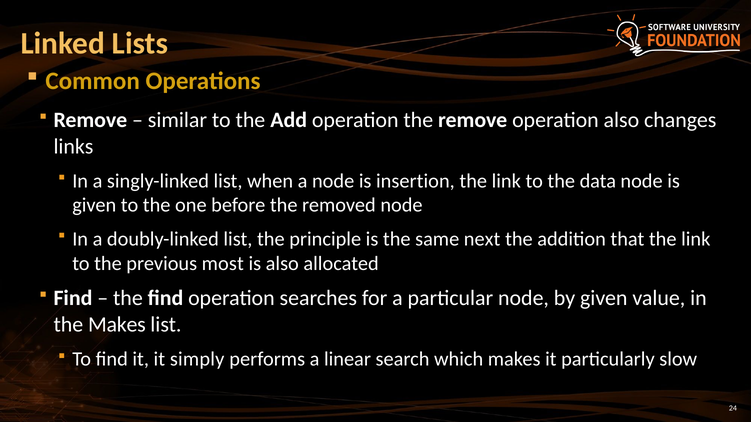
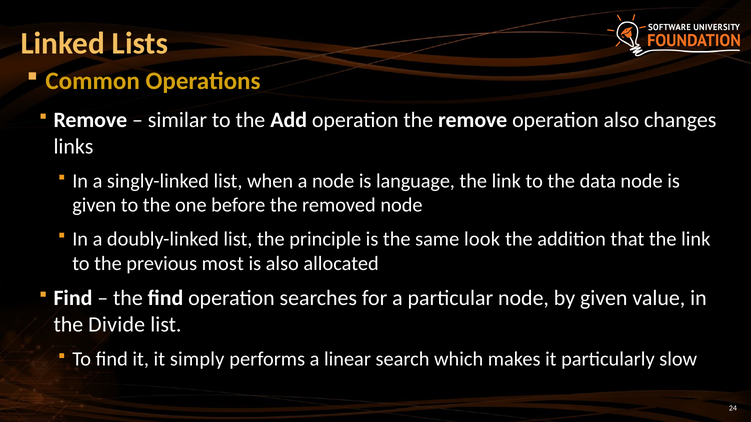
insertion: insertion -> language (415, 181)
next: next -> look (482, 239)
the Makes: Makes -> Divide (117, 325)
